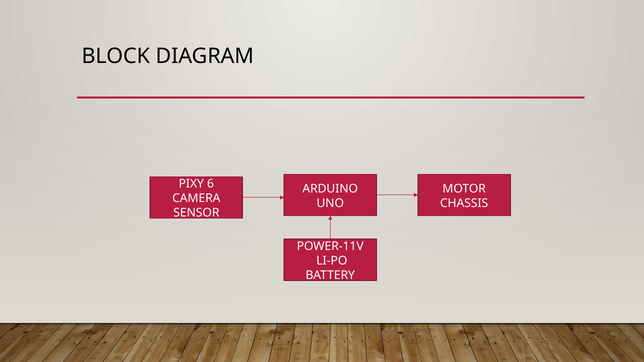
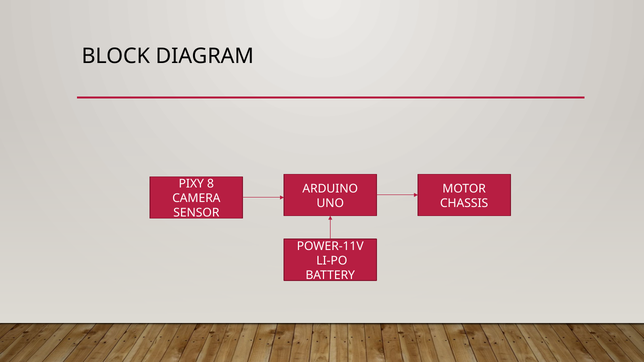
6: 6 -> 8 (211, 184)
